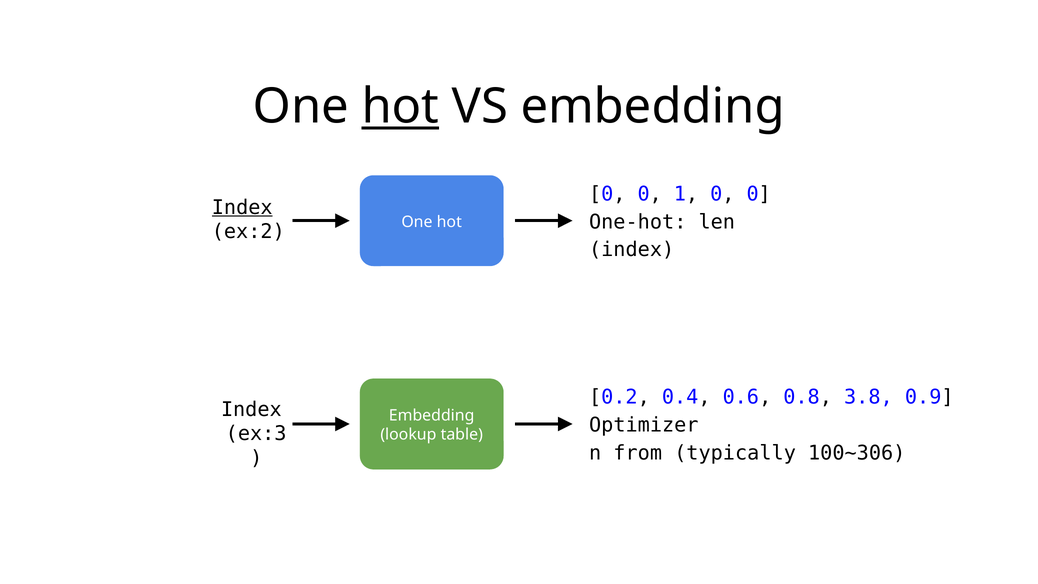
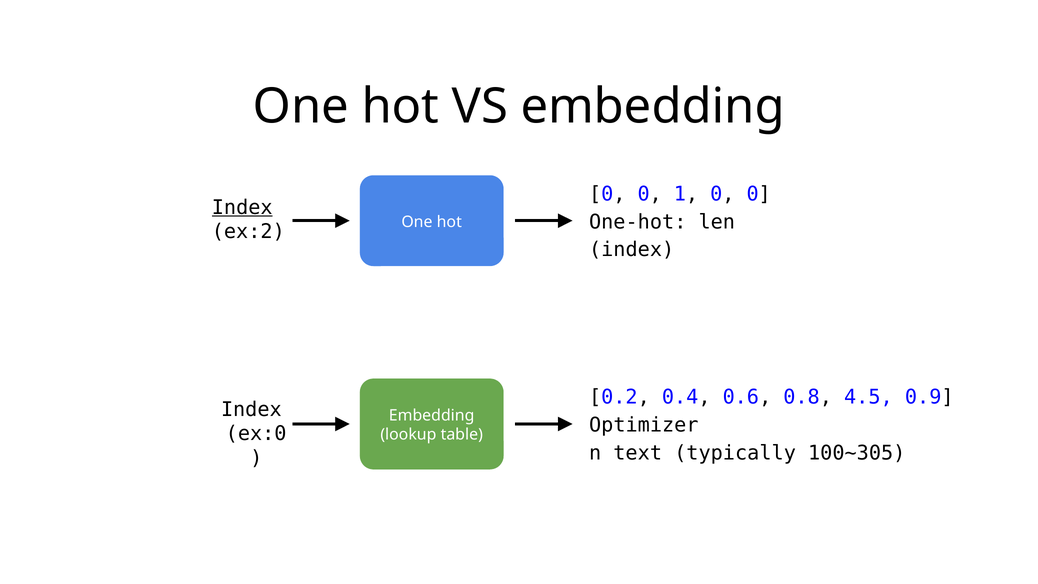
hot underline: present -> none (400, 107)
3.8: 3.8 -> 4.5 (868, 397)
ex:3: ex:3 -> ex:0 (256, 434)
from: from -> text (638, 453)
100~306: 100~306 -> 100~305 (857, 453)
